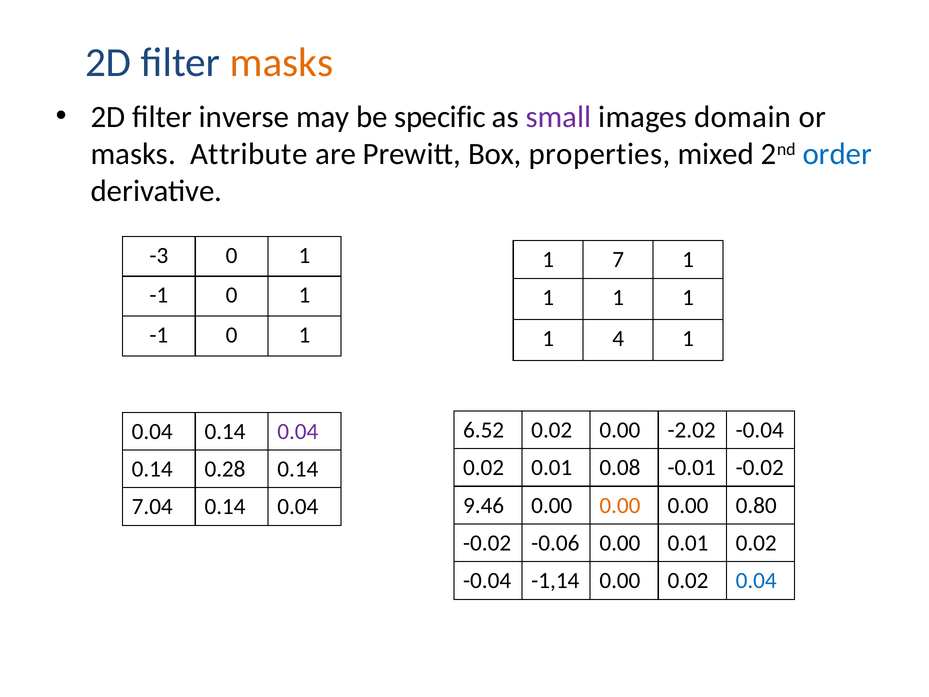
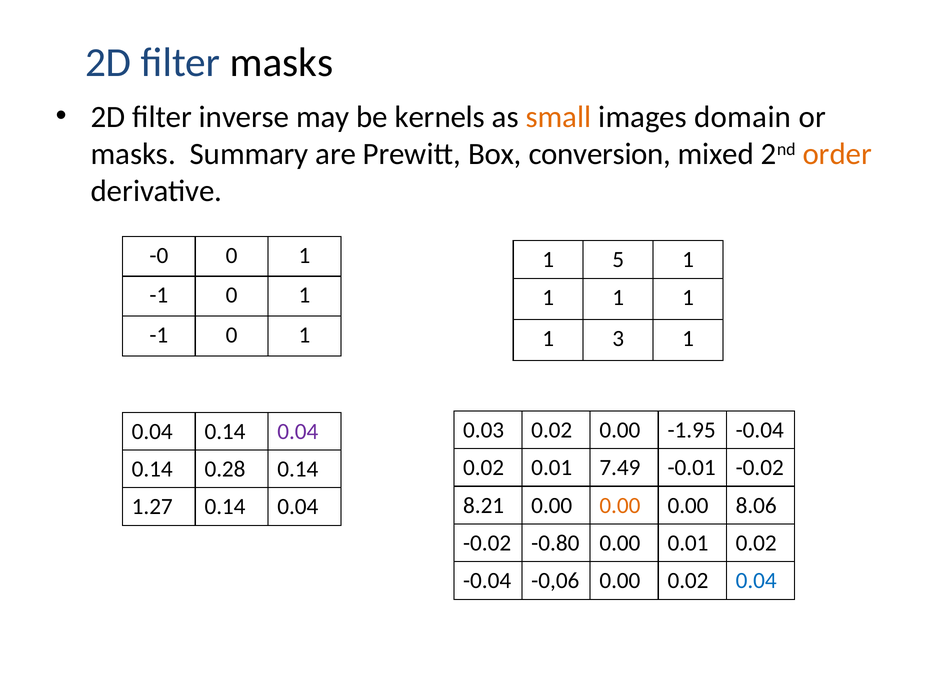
masks colour: orange -> black (281, 63)
specific: specific -> kernels (440, 117)
small colour: purple -> orange (559, 117)
Attribute: Attribute -> Summary (249, 154)
properties: properties -> conversion (600, 154)
order colour: blue -> orange (837, 154)
-3: -3 -> -0 (159, 255)
7: 7 -> 5 (618, 260)
4: 4 -> 3 (618, 339)
6.52: 6.52 -> 0.03 (484, 430)
-2.02: -2.02 -> -1.95 (692, 430)
0.08: 0.08 -> 7.49 (620, 468)
9.46: 9.46 -> 8.21 (484, 505)
0.80: 0.80 -> 8.06 (756, 505)
7.04: 7.04 -> 1.27 (152, 507)
-0.06: -0.06 -> -0.80 (555, 543)
-1,14: -1,14 -> -0,06 (555, 581)
